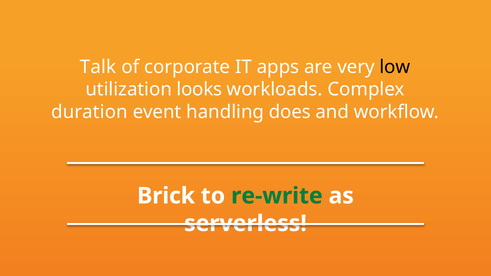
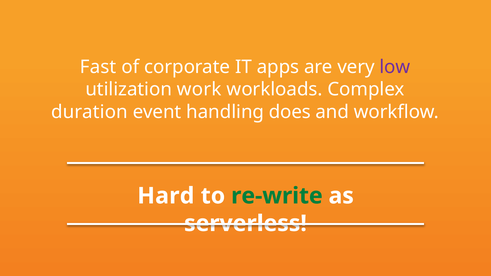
Talk: Talk -> Fast (98, 67)
low colour: black -> purple (395, 67)
looks: looks -> work (199, 89)
Brick: Brick -> Hard (166, 196)
